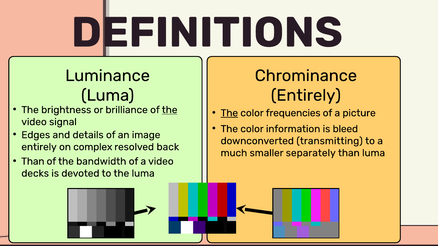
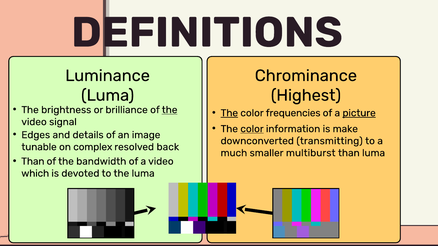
Entirely: Entirely -> Highest (306, 95)
picture underline: none -> present (359, 113)
color underline: none -> present (252, 129)
bleed: bleed -> make (345, 129)
entirely: entirely -> tunable (39, 147)
separately: separately -> multiburst (311, 153)
decks: decks -> which (35, 174)
